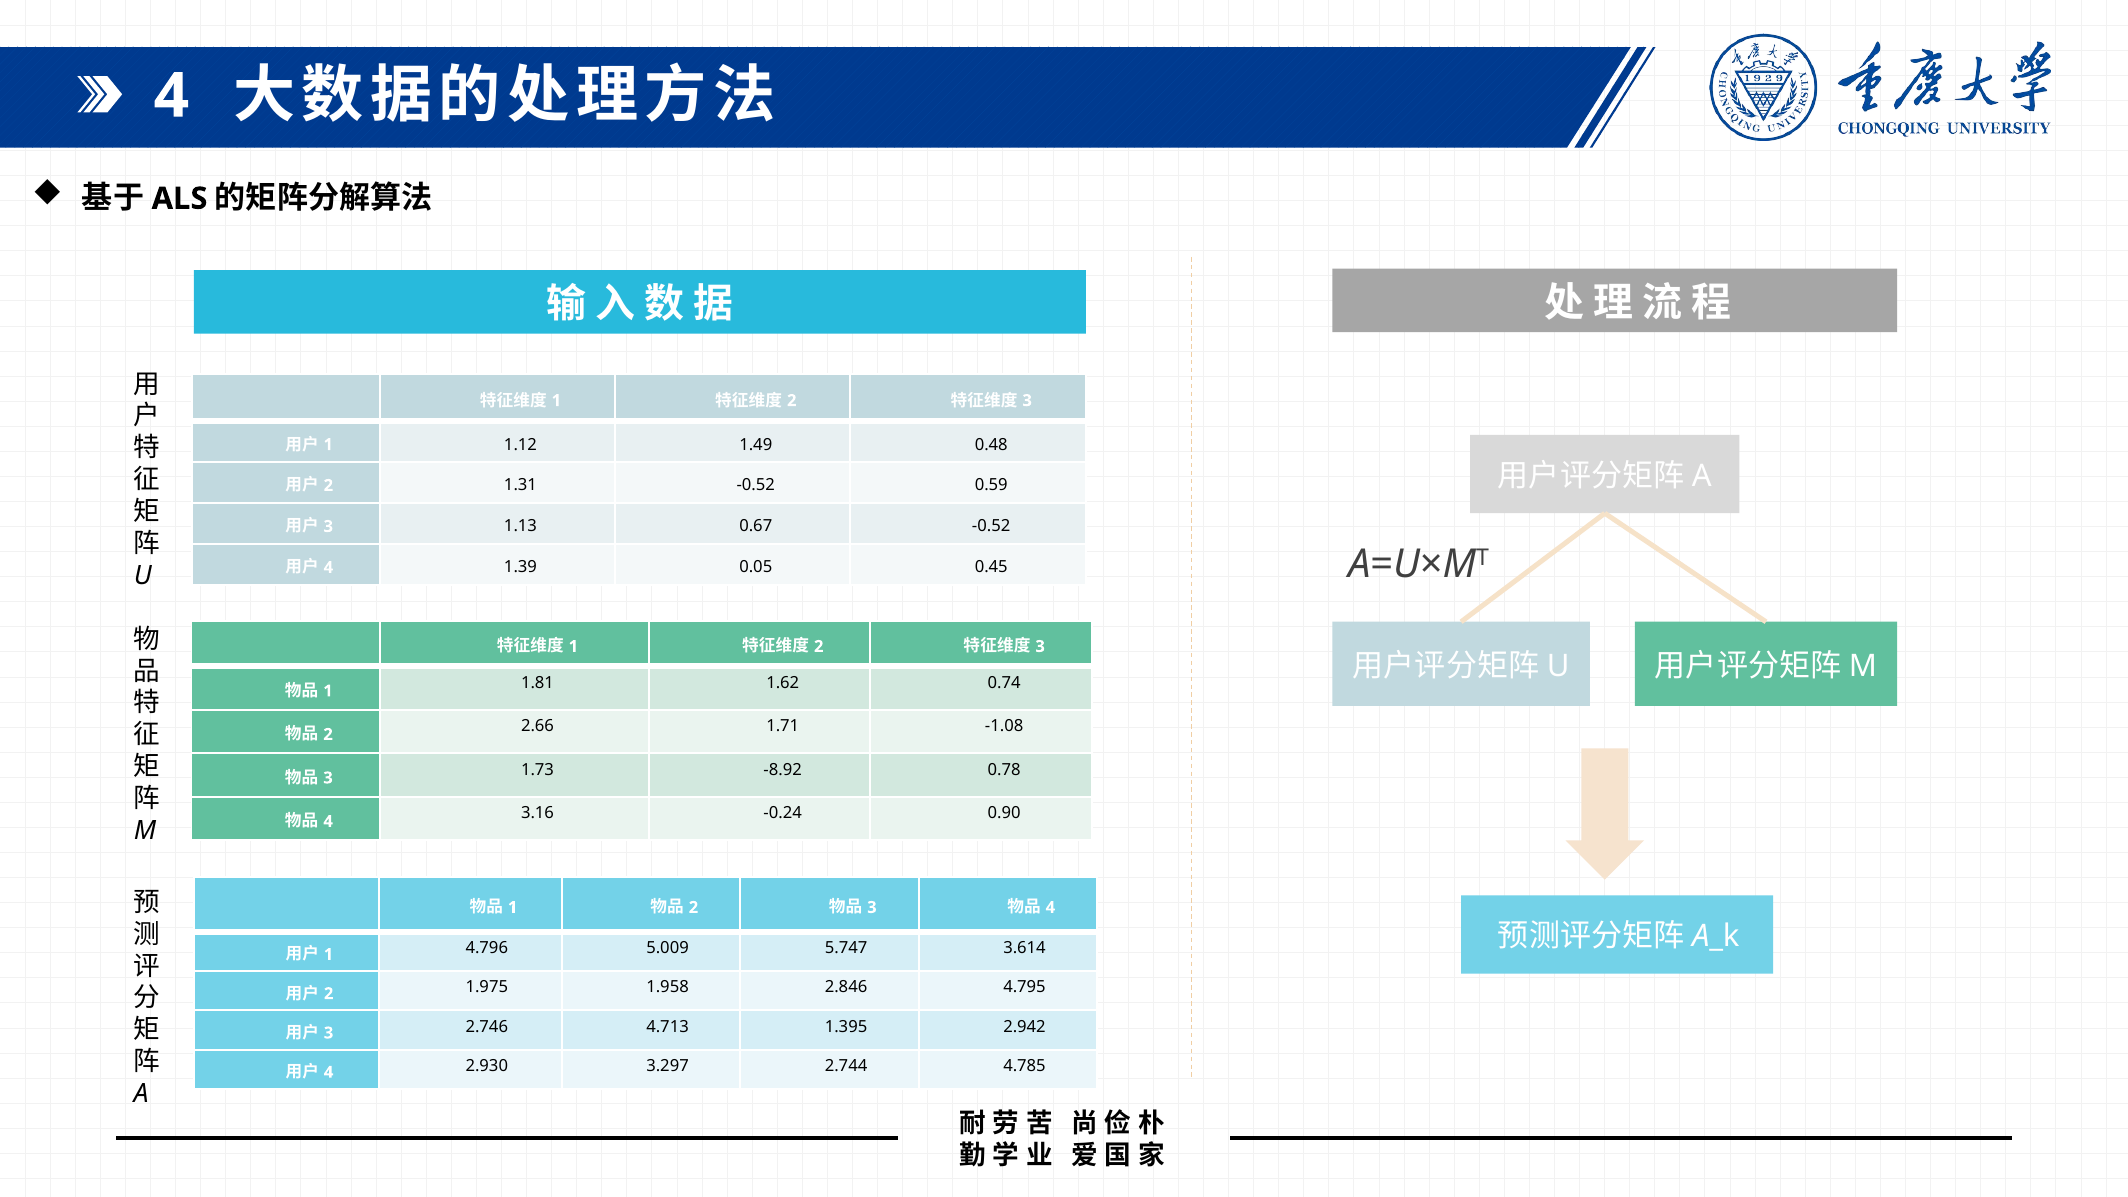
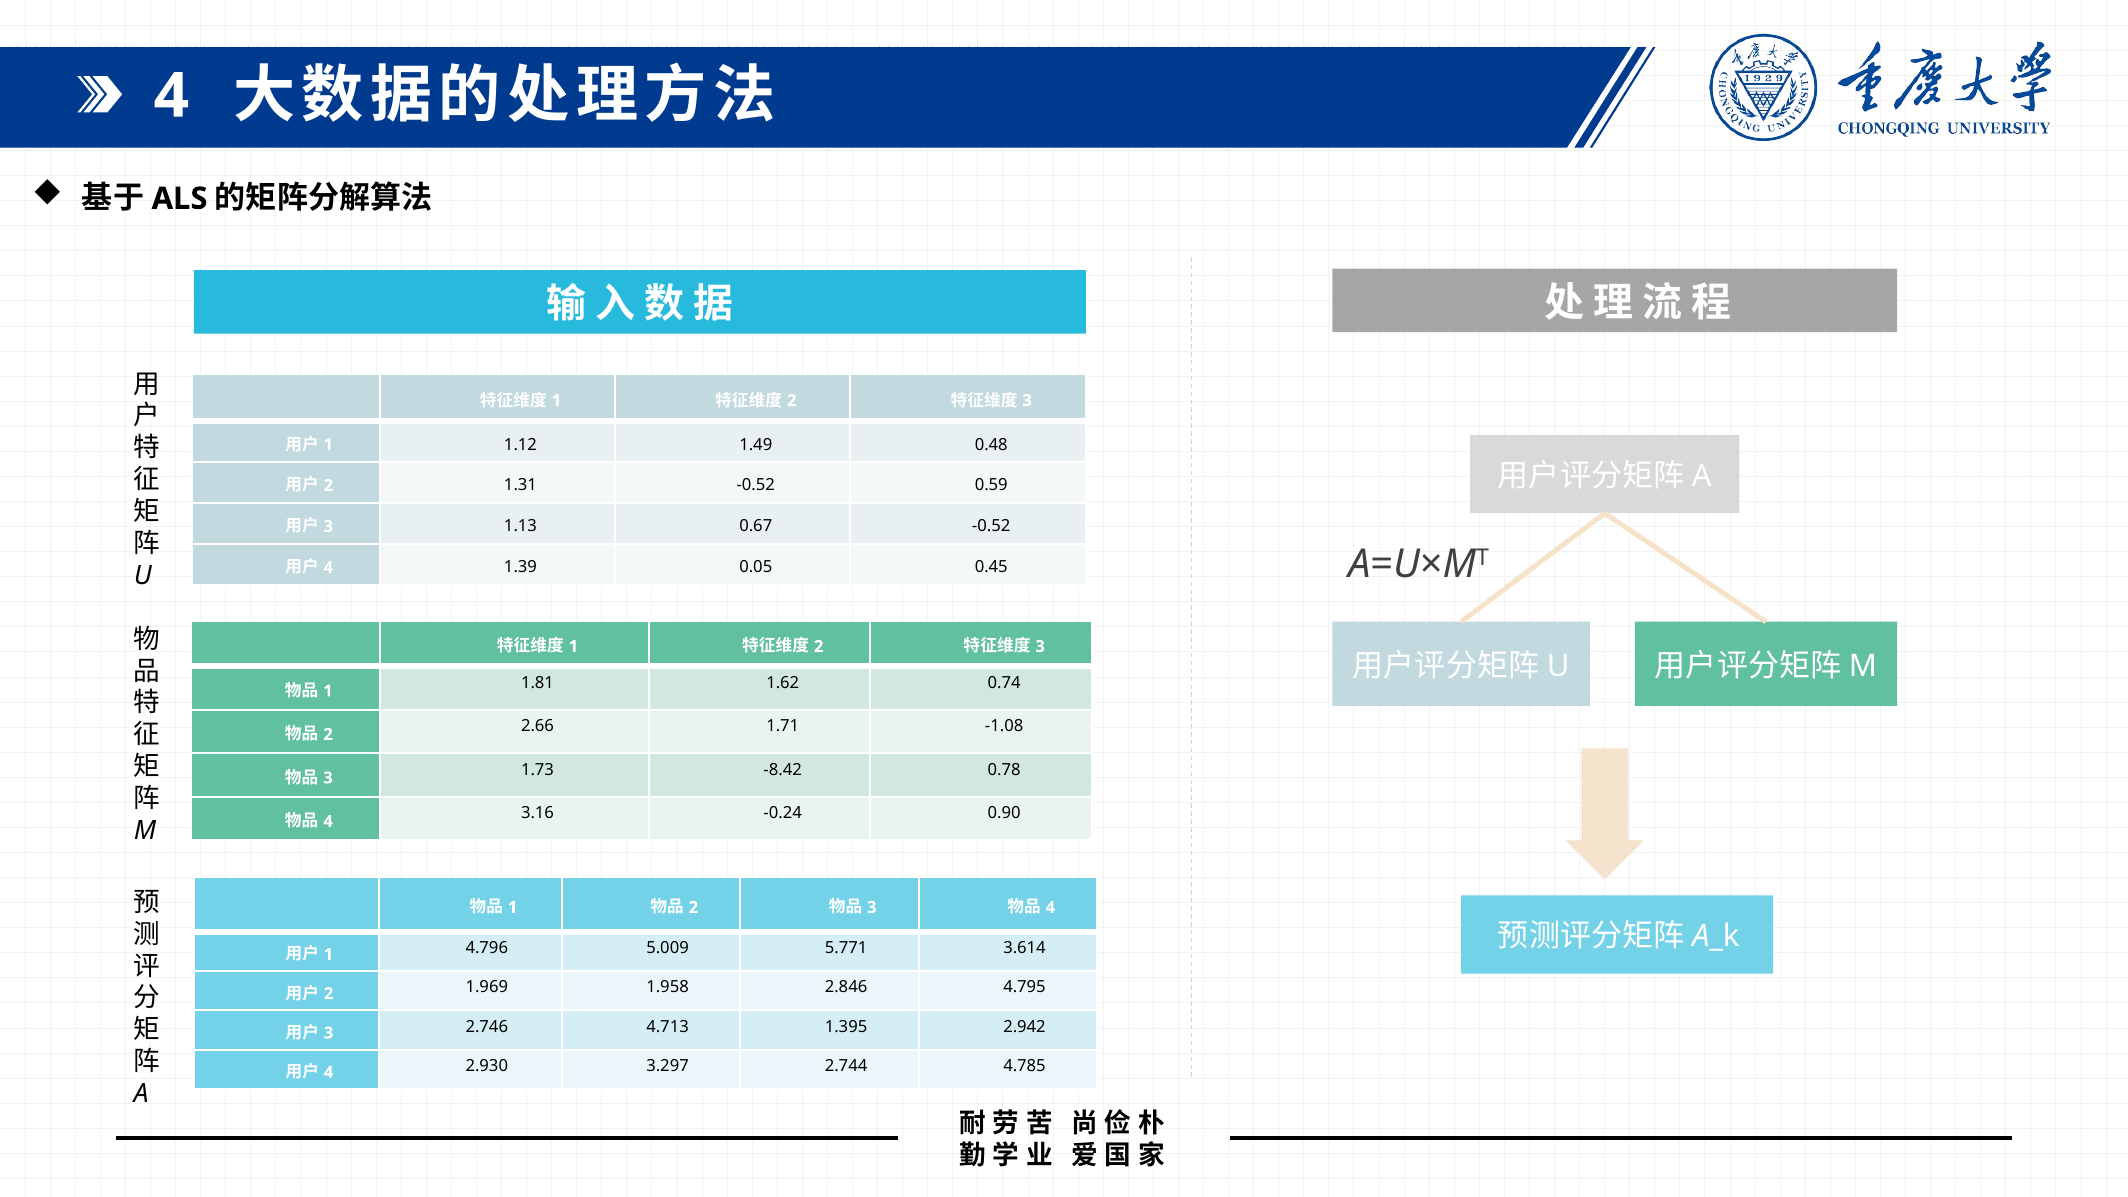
-8.92: -8.92 -> -8.42 (783, 769)
5.747: 5.747 -> 5.771 (846, 948)
1.975: 1.975 -> 1.969 (487, 987)
